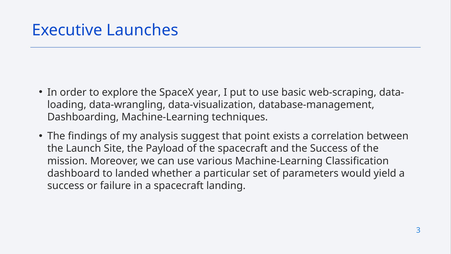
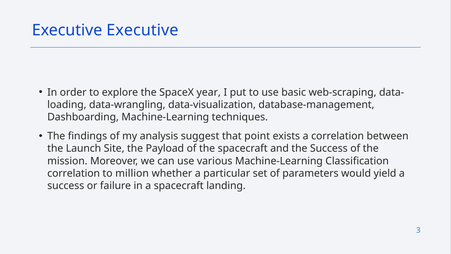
Executive Launches: Launches -> Executive (142, 30)
dashboard: dashboard -> correlation (74, 173)
landed: landed -> million (132, 173)
